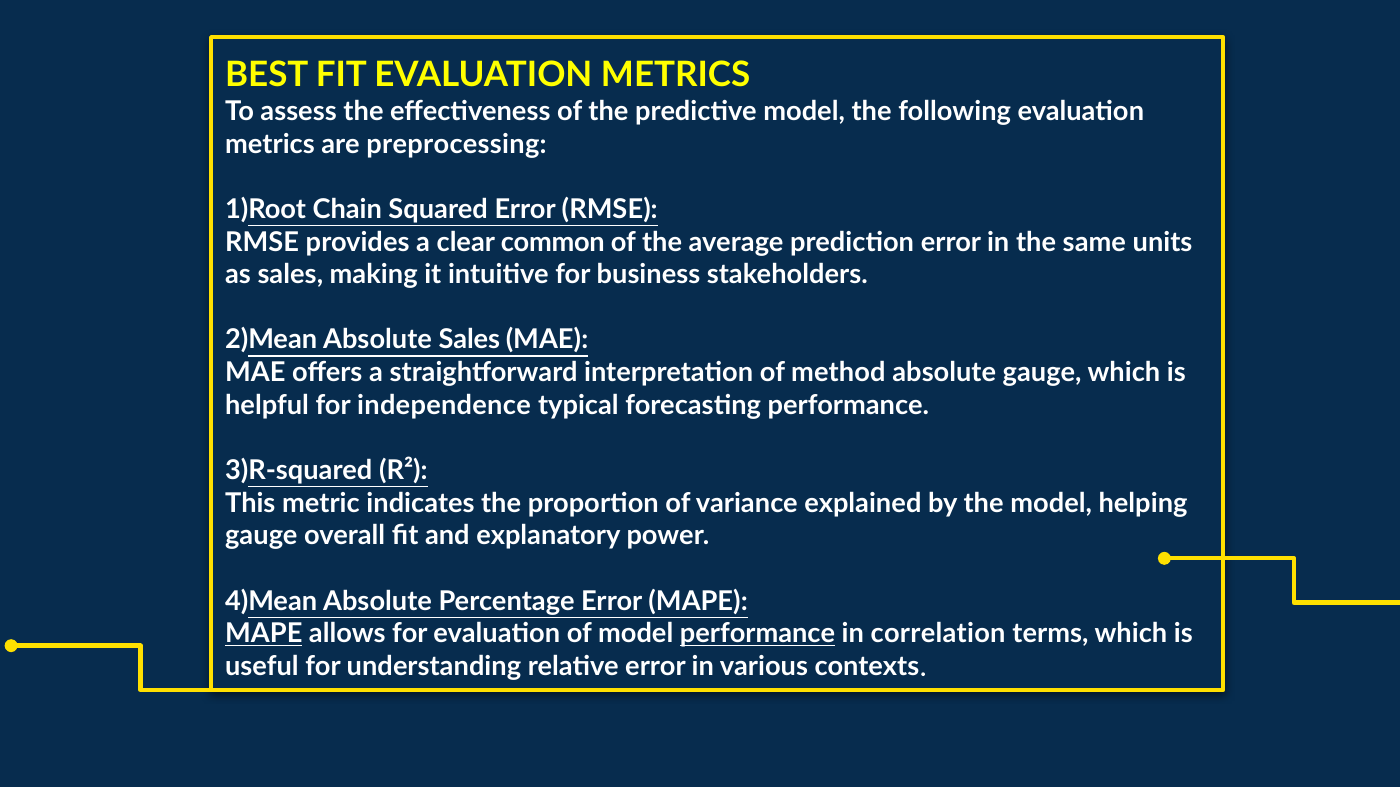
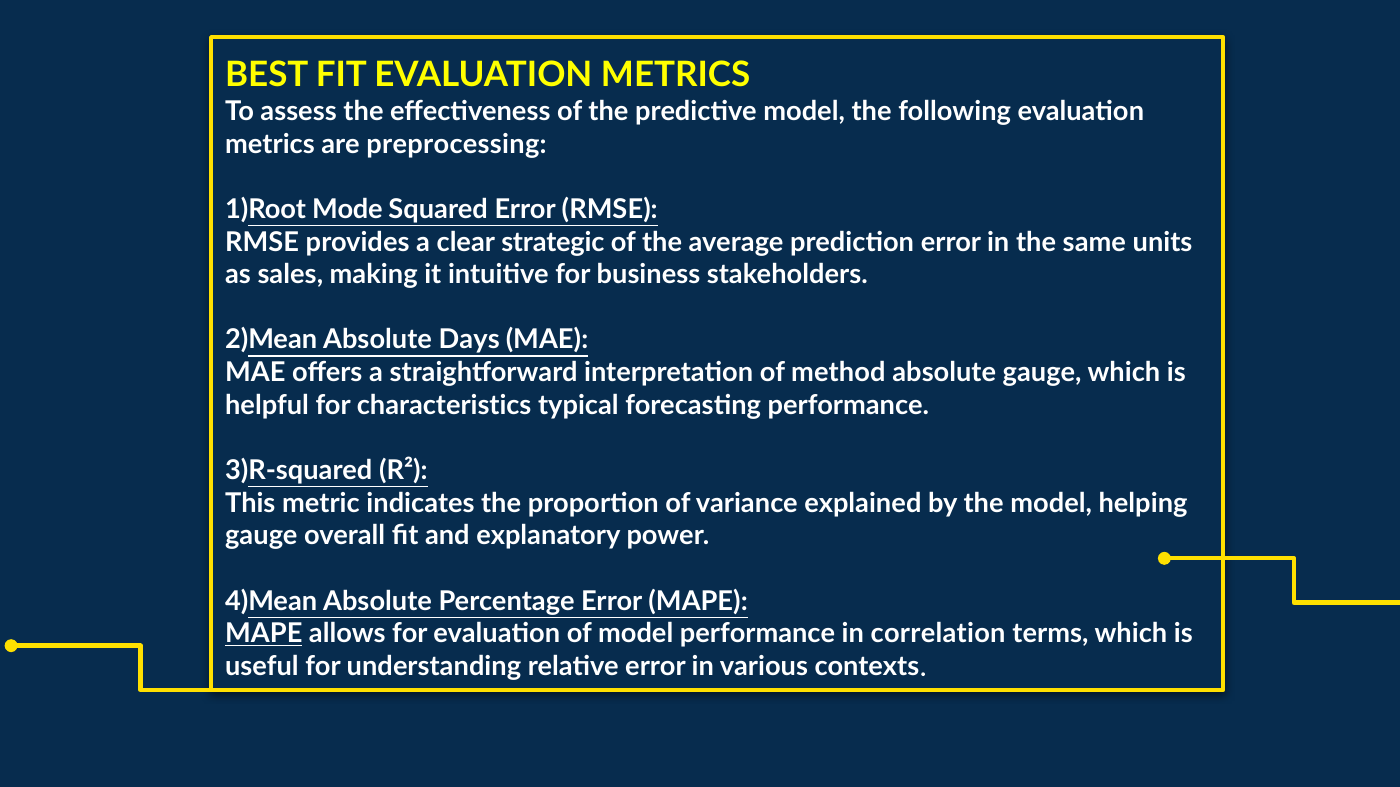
Chain: Chain -> Mode (347, 210)
common: common -> strategic (553, 242)
Absolute Sales: Sales -> Days (469, 340)
independence: independence -> characteristics (444, 406)
performance underline: present -> none (758, 634)
